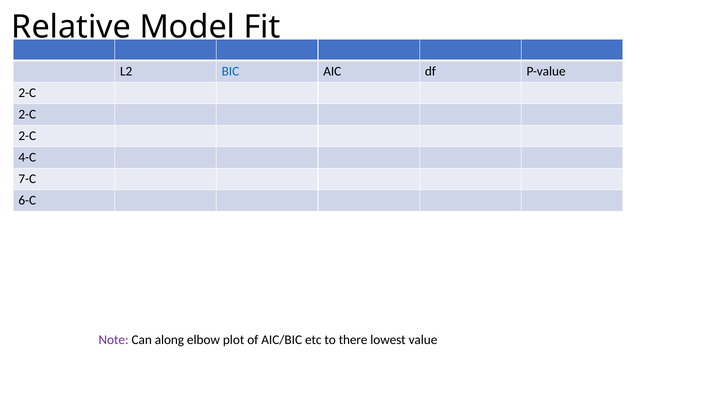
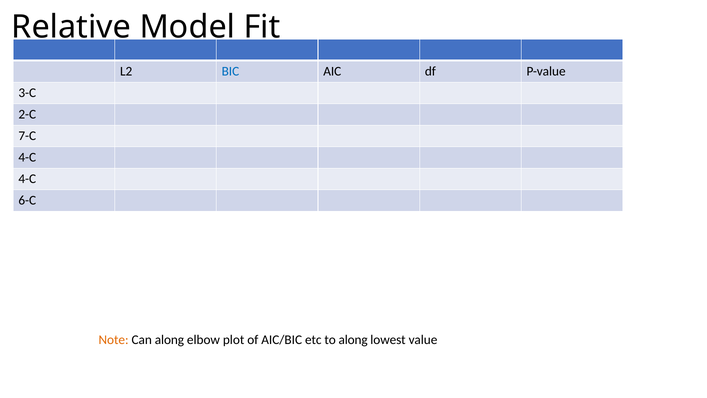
2-C: 2-C -> 3-C (27, 93)
2-C: 2-C -> 7-C (27, 136)
7-C: 7-C -> 4-C (27, 179)
Note colour: purple -> orange (114, 340)
to there: there -> along (353, 340)
